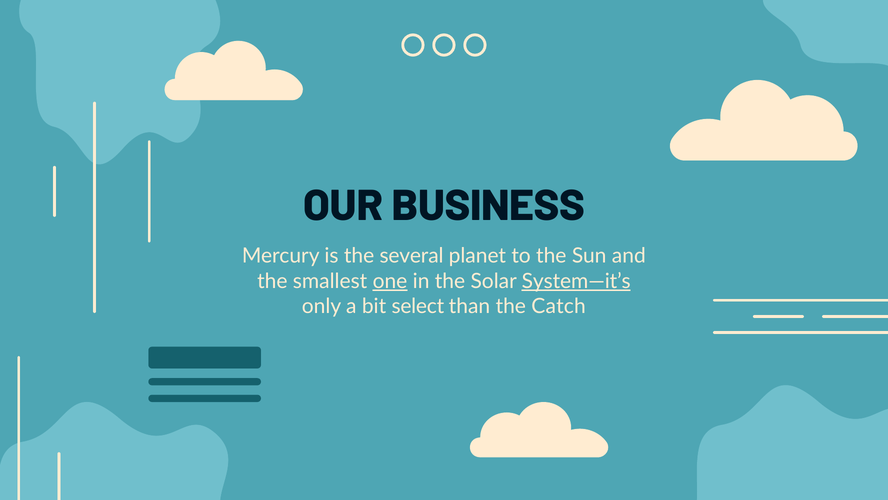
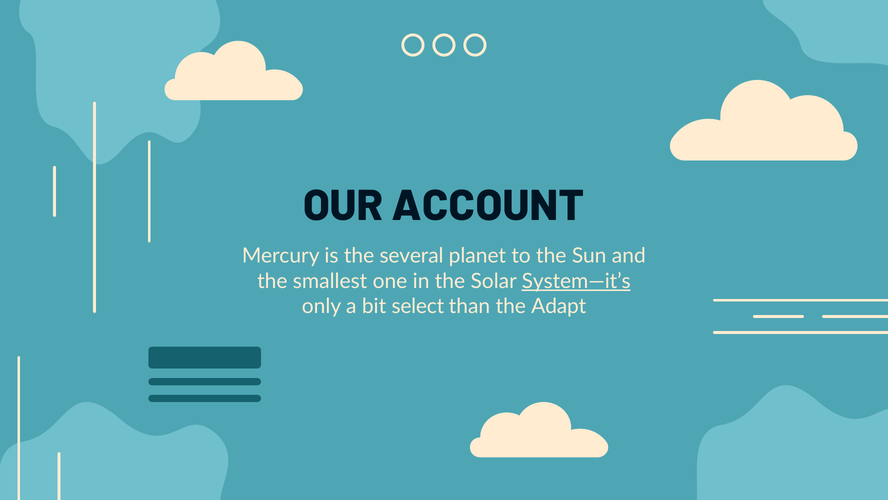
BUSINESS: BUSINESS -> ACCOUNT (488, 206)
one underline: present -> none (390, 281)
Catch: Catch -> Adapt (559, 306)
